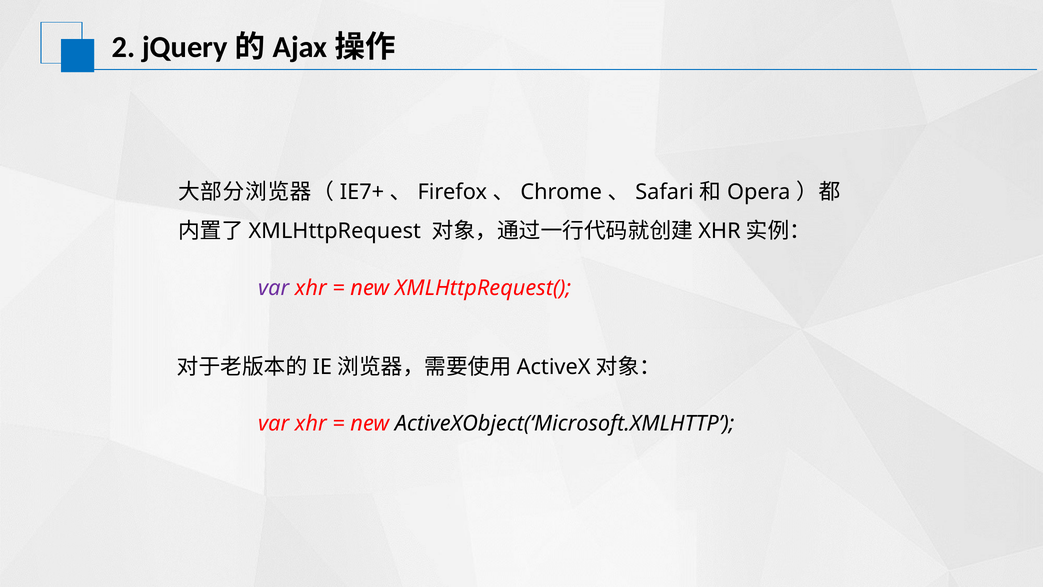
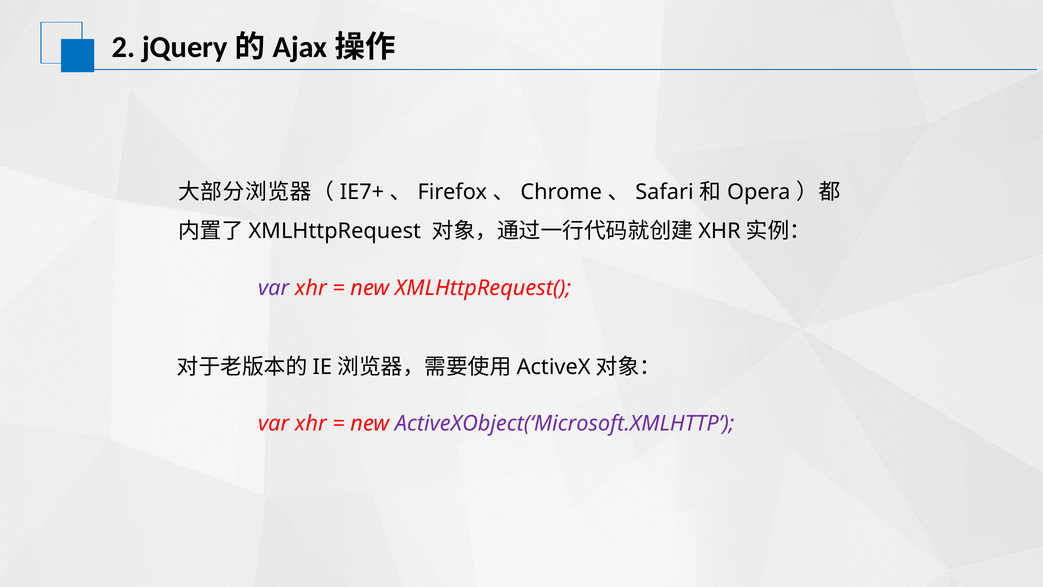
ActiveXObject(‘Microsoft.XMLHTTP colour: black -> purple (565, 424)
